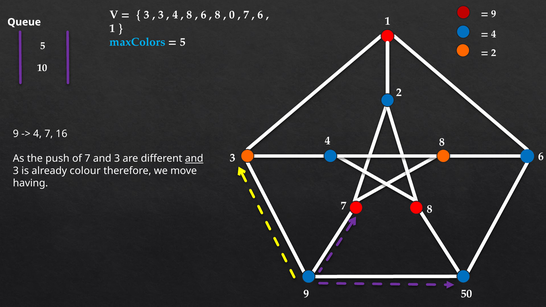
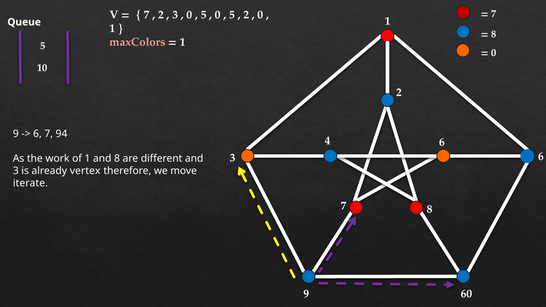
9: 9 -> 7 (494, 14)
3: 3 -> 7 (147, 15)
3: 3 -> 2 (161, 15)
4: 4 -> 3 (175, 15)
8: 8 -> 0 (189, 15)
6: 6 -> 5 (204, 15)
8: 8 -> 0 (218, 15)
0: 0 -> 5 (232, 15)
7: 7 -> 2 (246, 15)
6: 6 -> 0 (260, 15)
4: 4 -> 8 (494, 34)
maxColors colour: light blue -> pink (138, 42)
5: 5 -> 1 (183, 42)
2: 2 -> 0 (494, 53)
4: 4 -> 6 (37, 134)
16: 16 -> 94 (62, 134)
4 8: 8 -> 6 (442, 142)
push: push -> work (57, 159)
of 7: 7 -> 1 (87, 159)
3: 3 -> 8 (117, 159)
and underline: present -> none (194, 159)
colour: colour -> vertex (85, 171)
having: having -> iterate (30, 183)
50: 50 -> 60 (467, 294)
